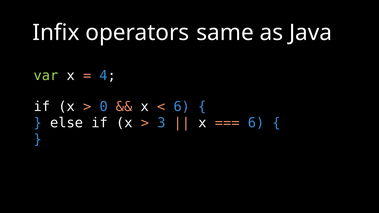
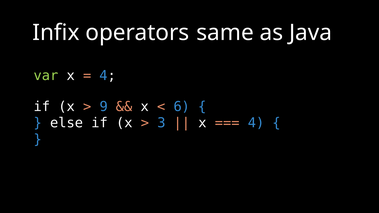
0: 0 -> 9 (104, 107)
6: 6 -> 4 (256, 123)
